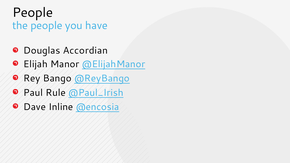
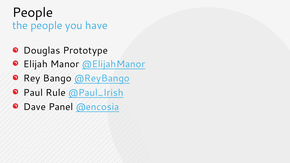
Accordian: Accordian -> Prototype (85, 50)
Inline: Inline -> Panel (61, 107)
